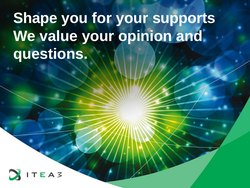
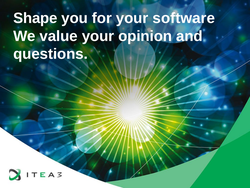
supports: supports -> software (184, 18)
